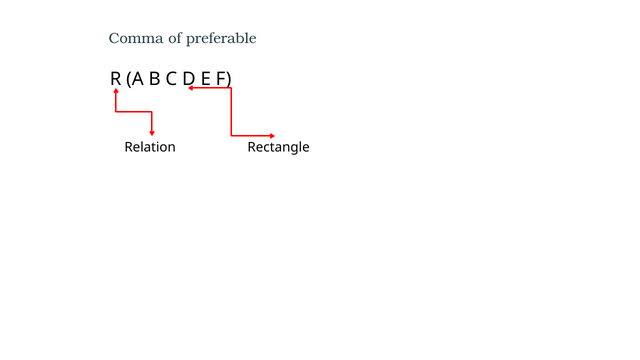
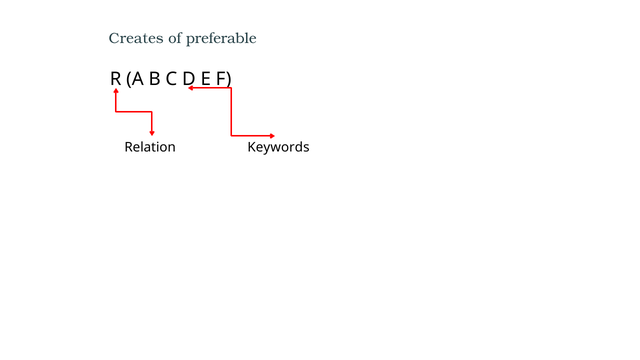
Comma: Comma -> Creates (136, 39)
Rectangle: Rectangle -> Keywords (279, 147)
